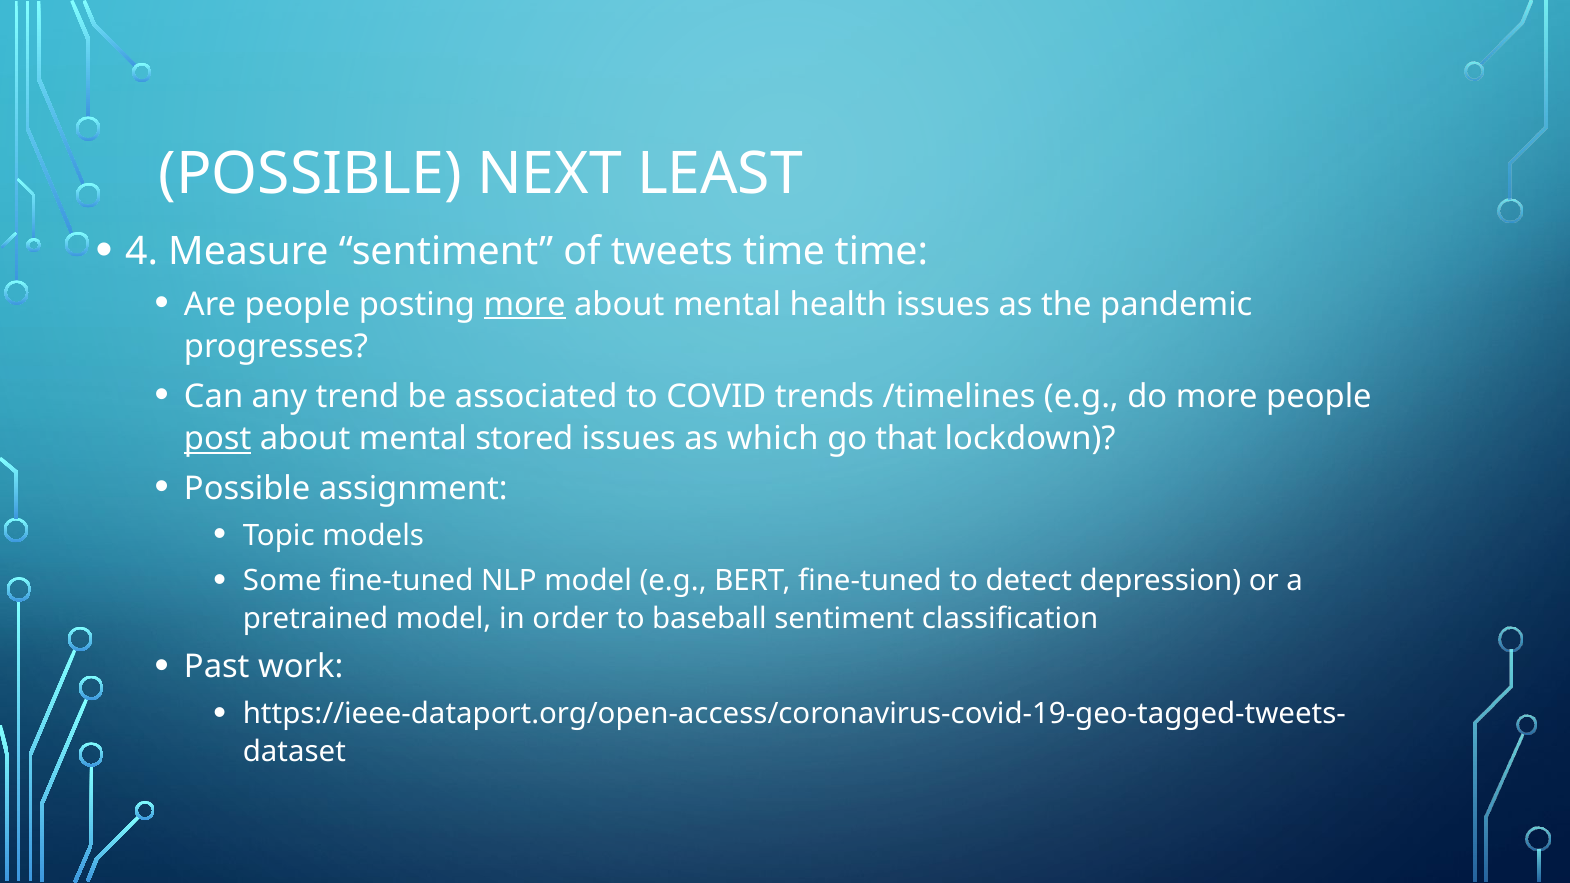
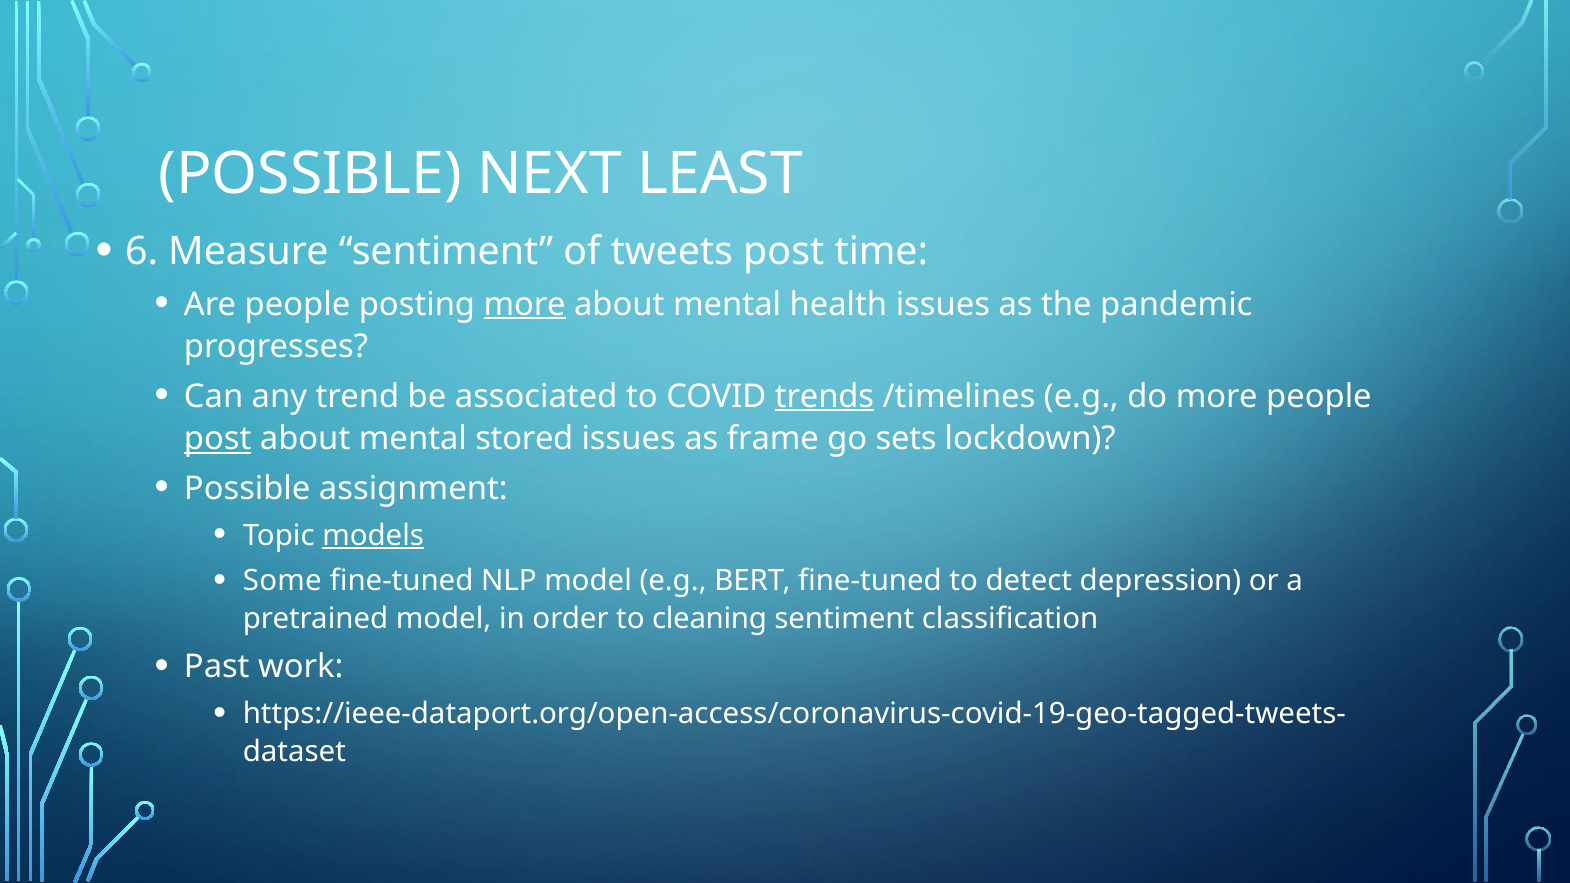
4: 4 -> 6 (142, 251)
tweets time: time -> post (784, 251)
trends underline: none -> present (824, 396)
which: which -> frame (773, 439)
that: that -> sets (906, 439)
models underline: none -> present (373, 536)
baseball: baseball -> cleaning (710, 619)
